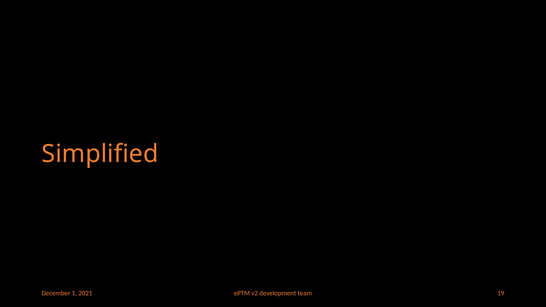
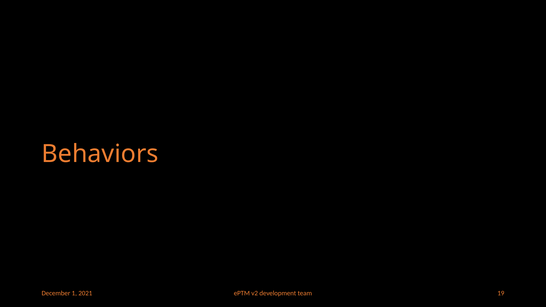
Simplified: Simplified -> Behaviors (100, 154)
